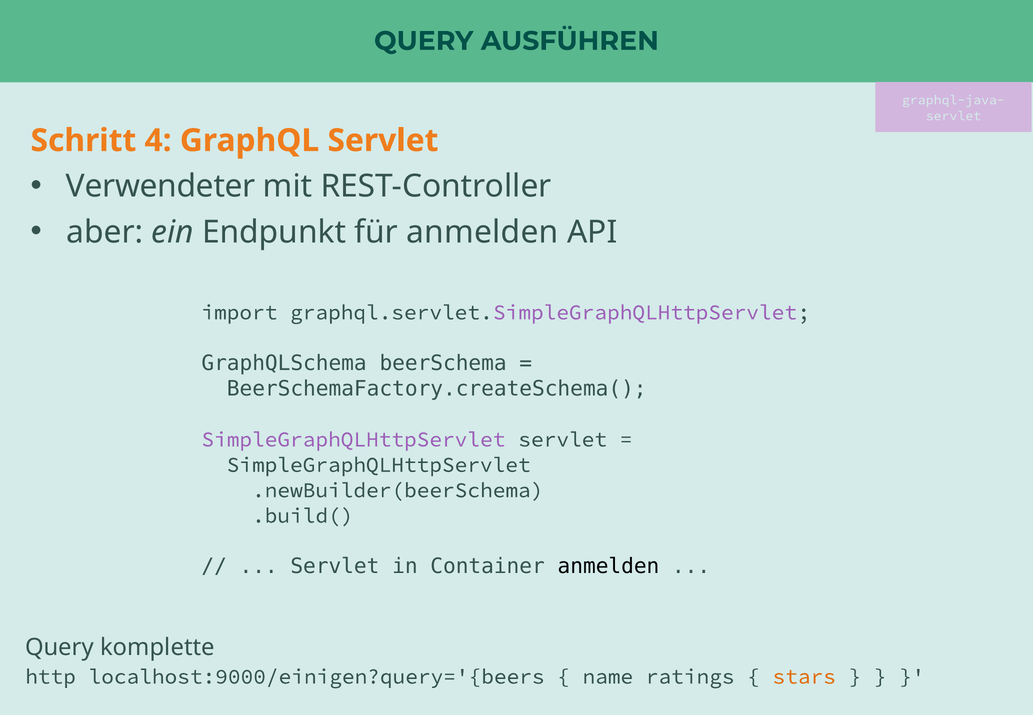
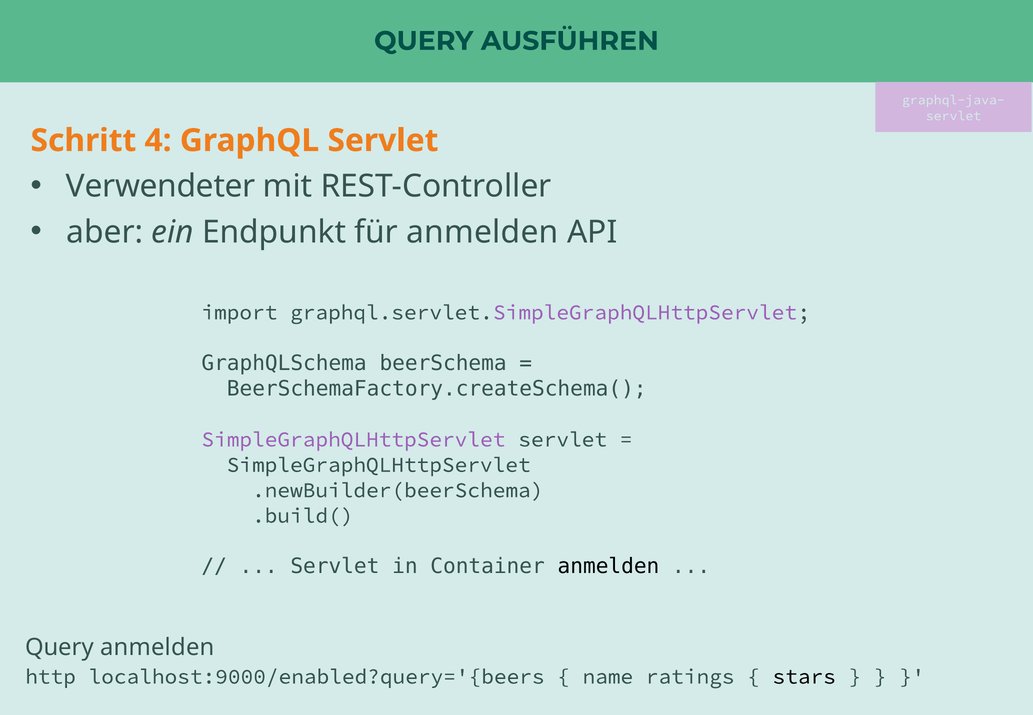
Query komplette: komplette -> anmelden (157, 647)
localhost:9000/einigen?query='{beers: localhost:9000/einigen?query='{beers -> localhost:9000/enabled?query='{beers (317, 677)
stars colour: orange -> black (804, 677)
